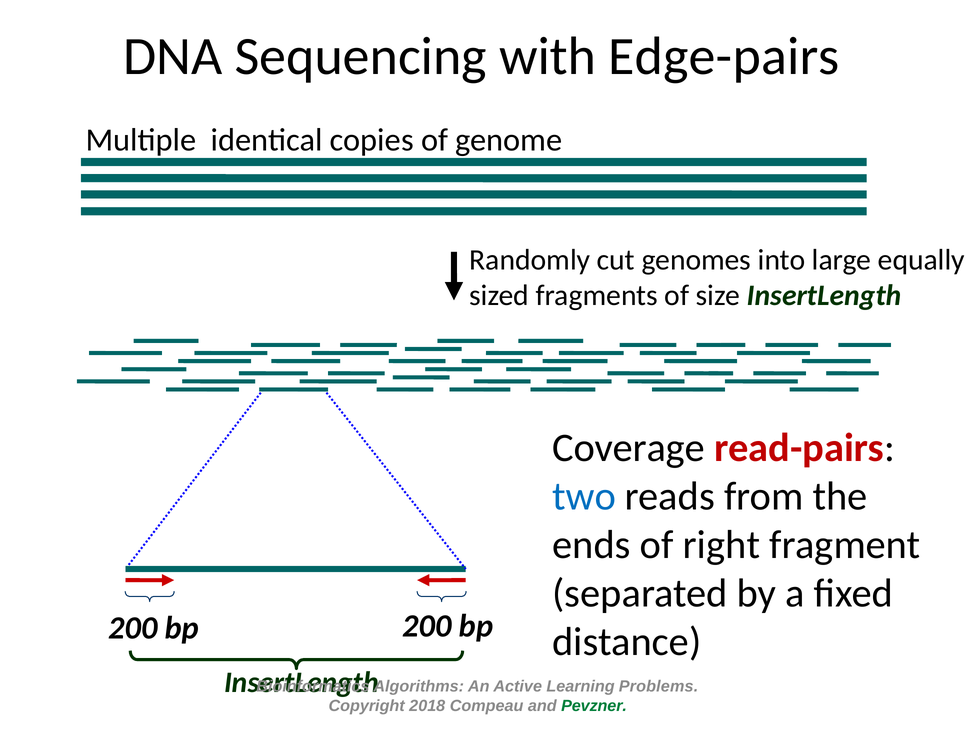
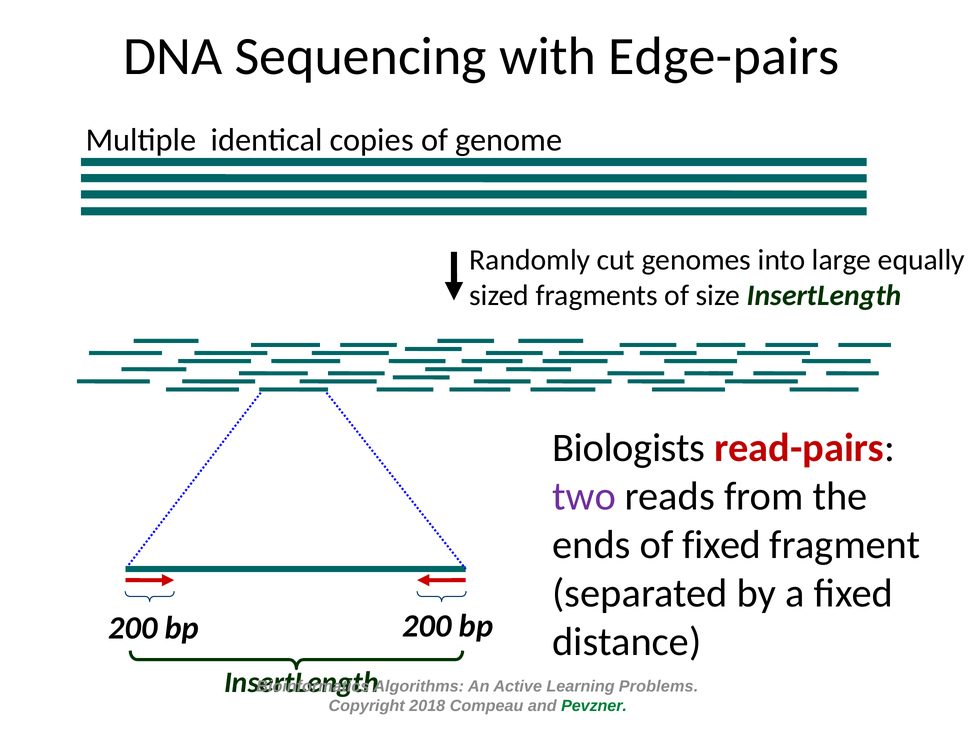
Coverage: Coverage -> Biologists (629, 448)
two colour: blue -> purple (584, 496)
of right: right -> fixed (722, 545)
